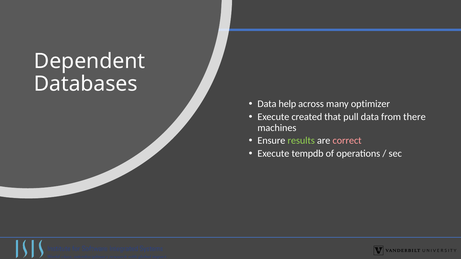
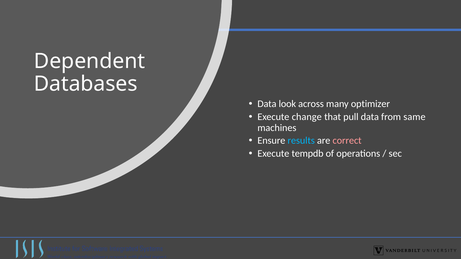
help: help -> look (287, 104)
created: created -> change (307, 117)
there: there -> same (414, 117)
results colour: light green -> light blue (301, 141)
